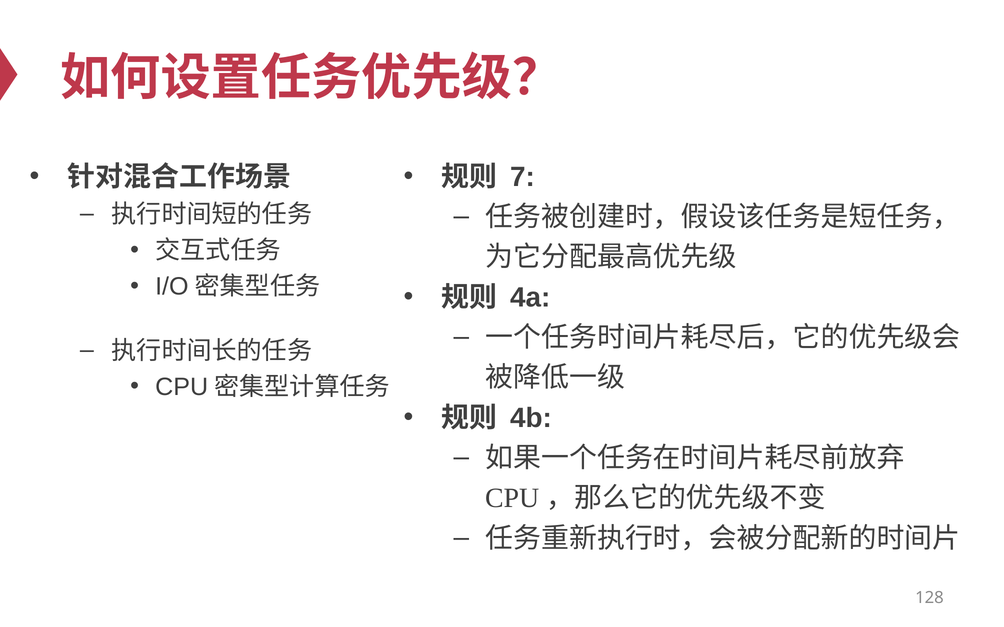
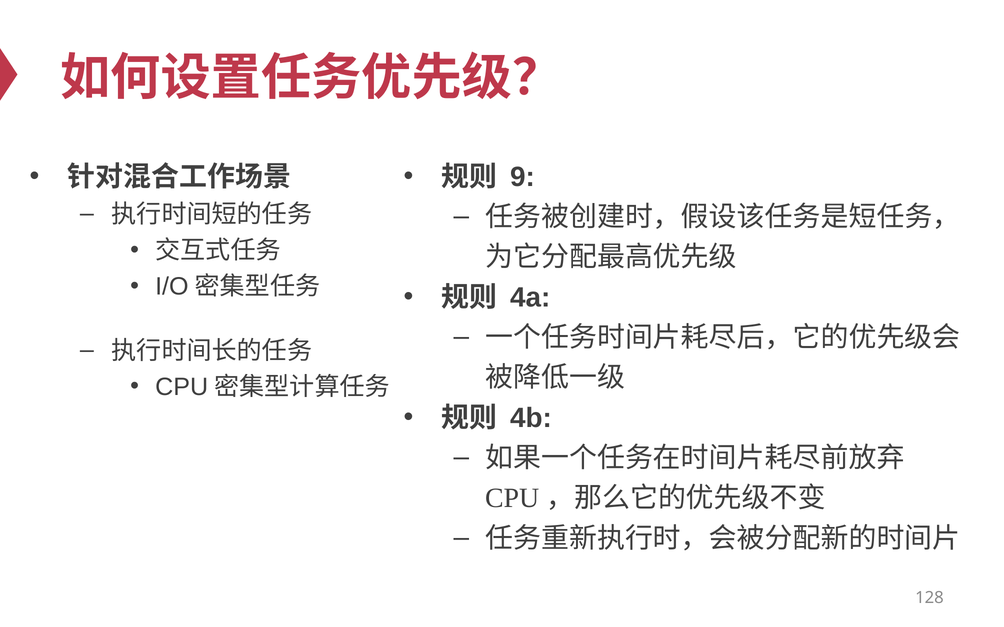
7: 7 -> 9 (523, 177)
